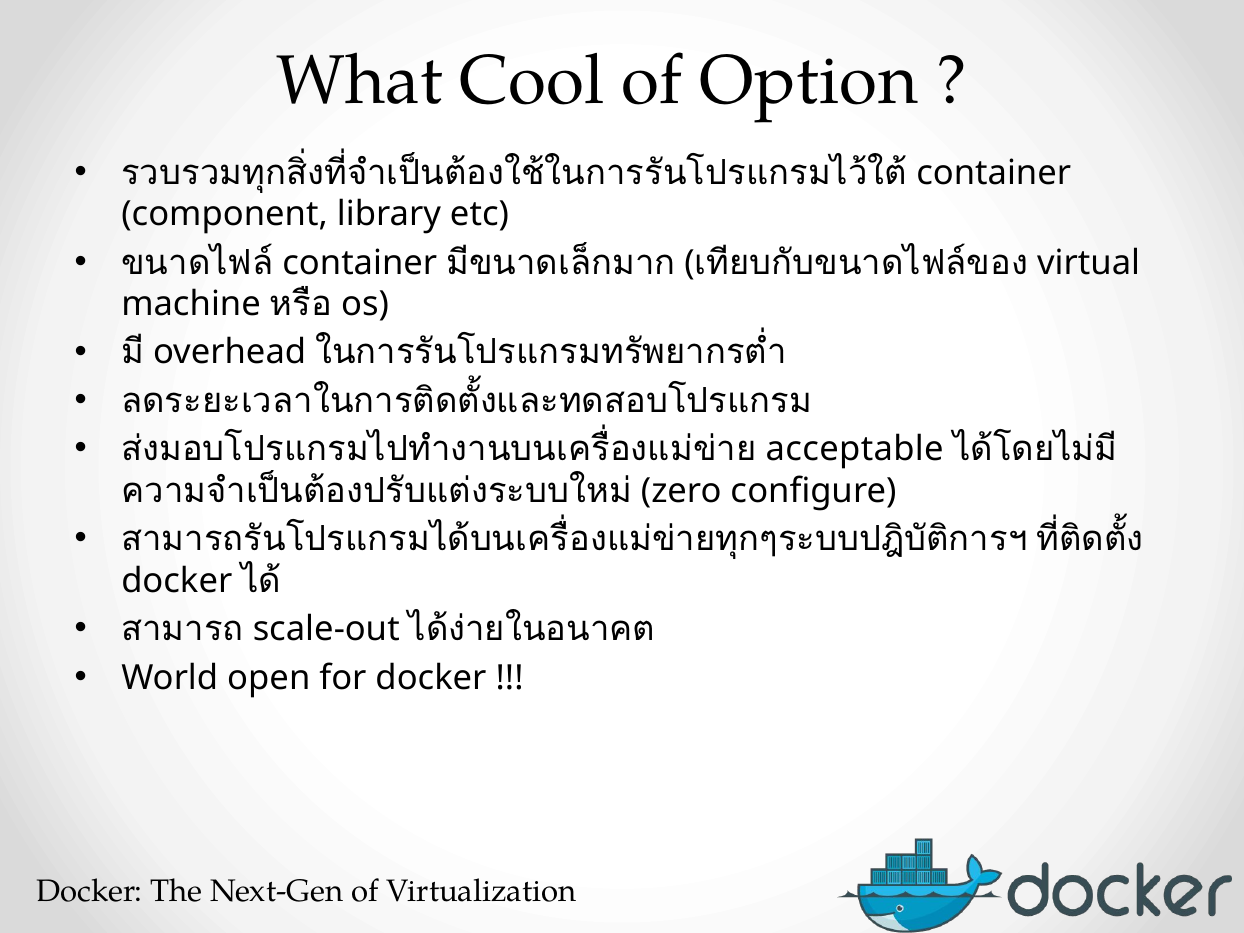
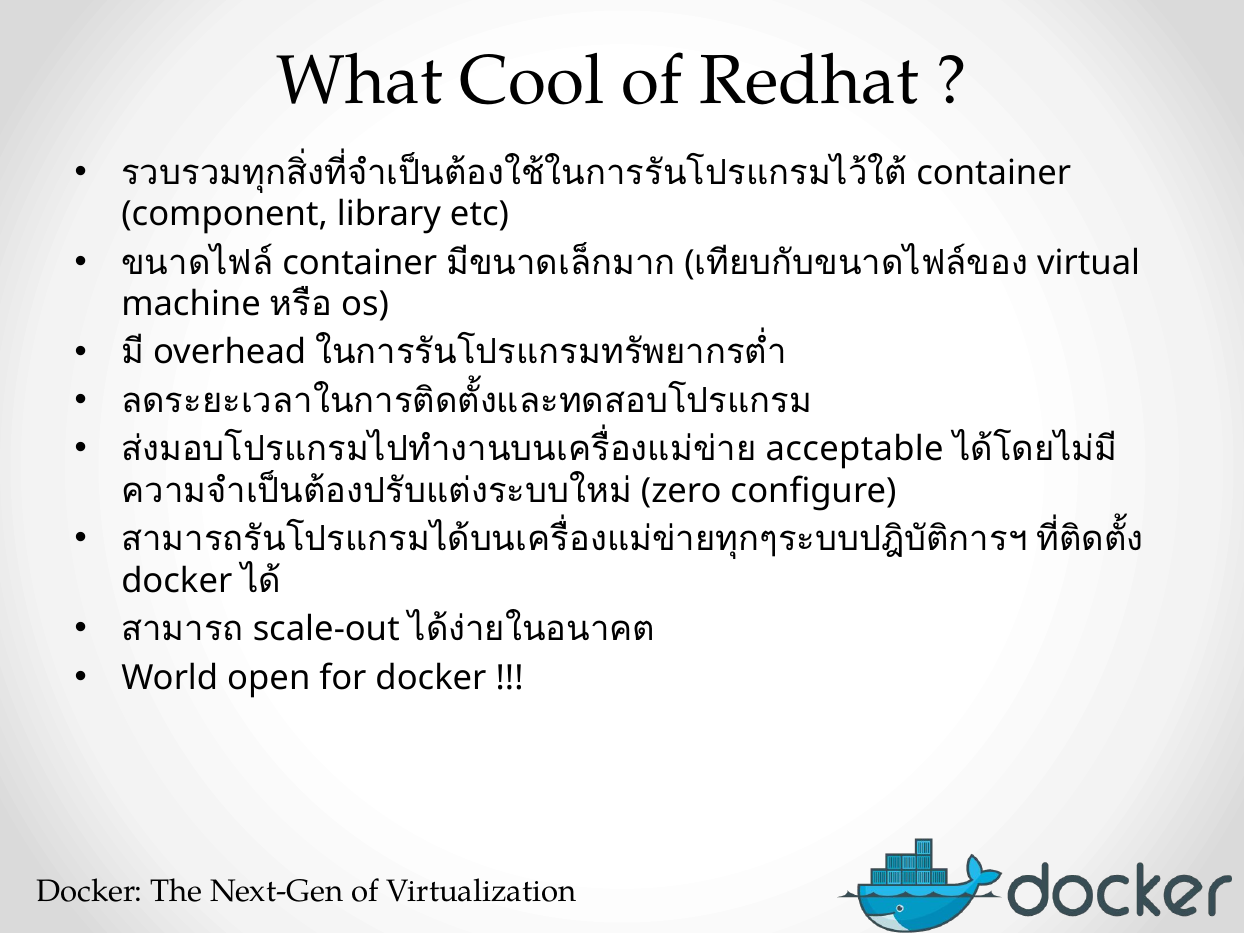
Option: Option -> Redhat (809, 81)
